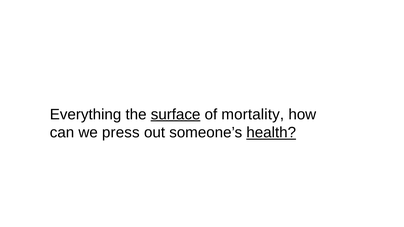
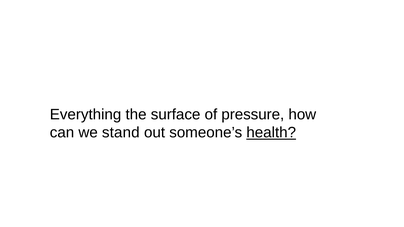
surface underline: present -> none (176, 115)
mortality: mortality -> pressure (253, 115)
press: press -> stand (121, 133)
